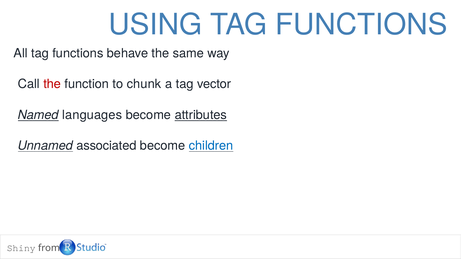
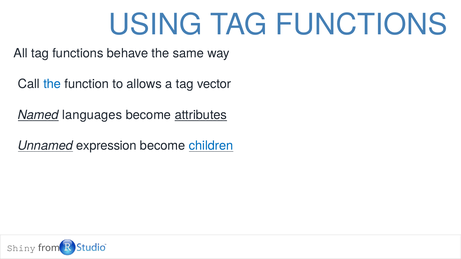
the colour: red -> blue (52, 84)
chunk: chunk -> allows (144, 84)
associated: associated -> expression (106, 146)
